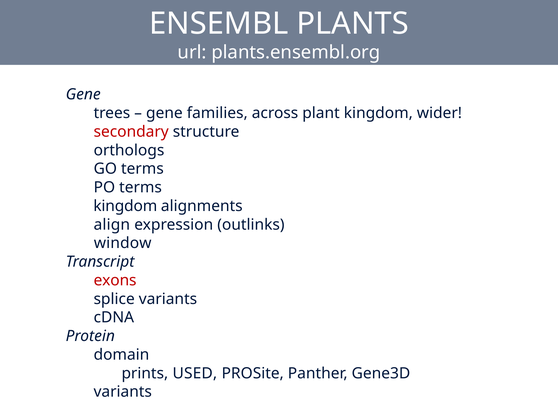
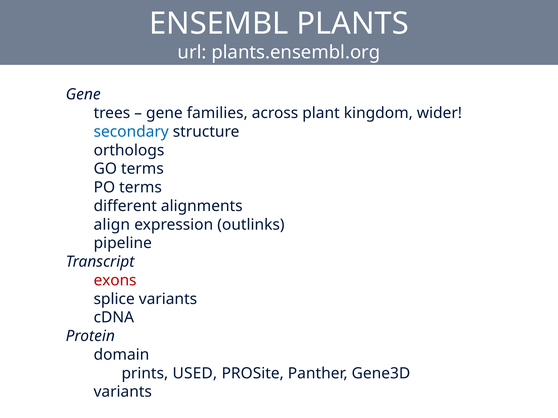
secondary colour: red -> blue (131, 132)
kingdom: kingdom -> different (125, 206)
window: window -> pipeline (123, 243)
